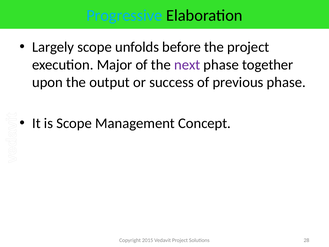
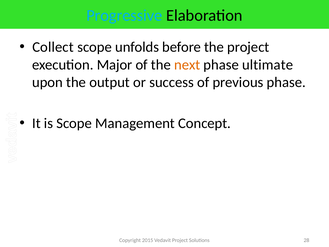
Largely: Largely -> Collect (53, 47)
next colour: purple -> orange (187, 65)
together: together -> ultimate (268, 65)
